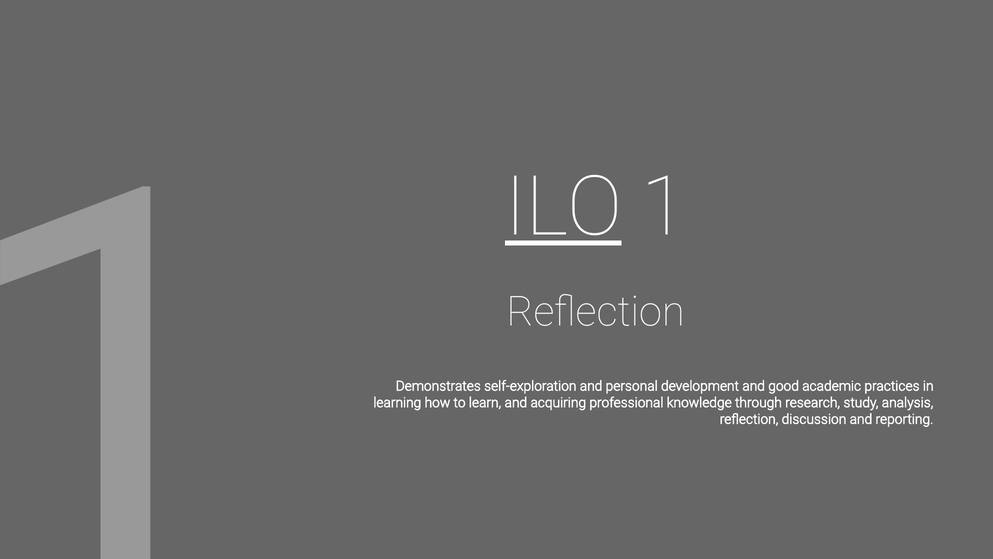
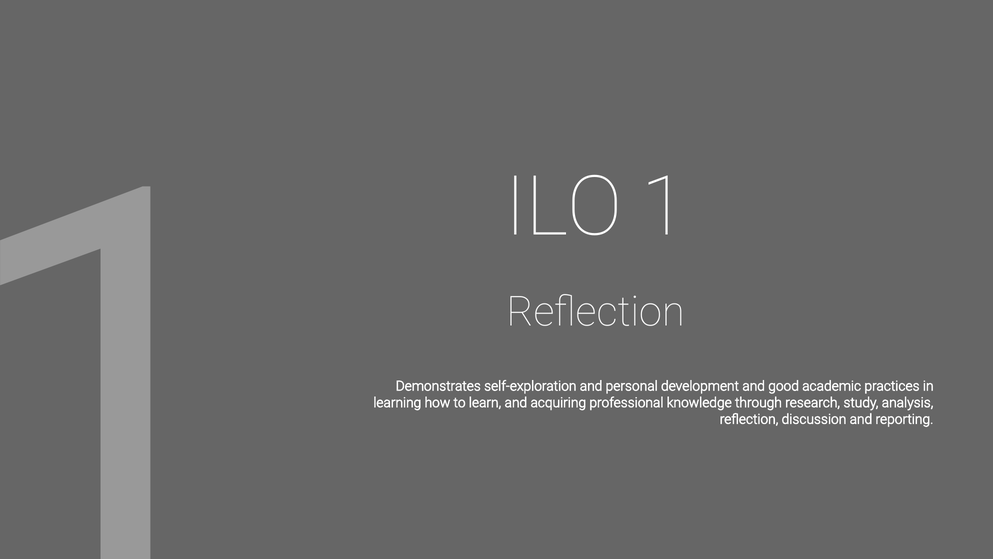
ILO underline: present -> none (564, 207)
